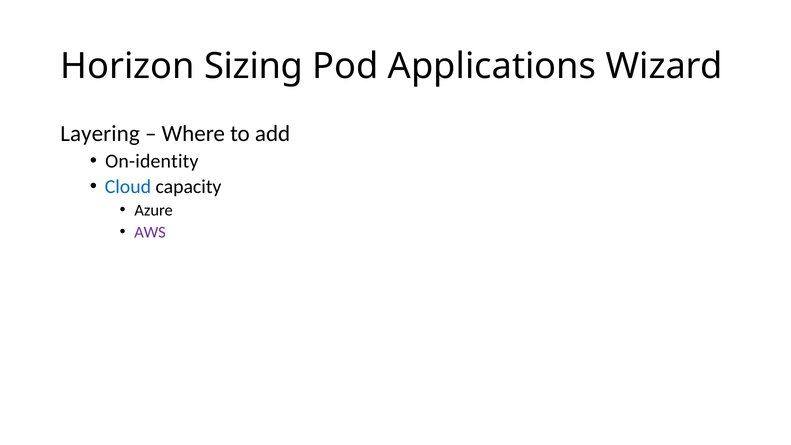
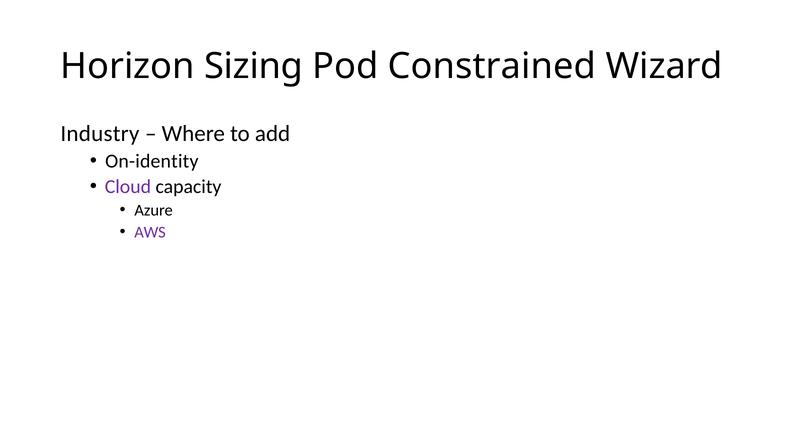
Applications: Applications -> Constrained (492, 66)
Layering: Layering -> Industry (100, 134)
Cloud colour: blue -> purple (128, 186)
